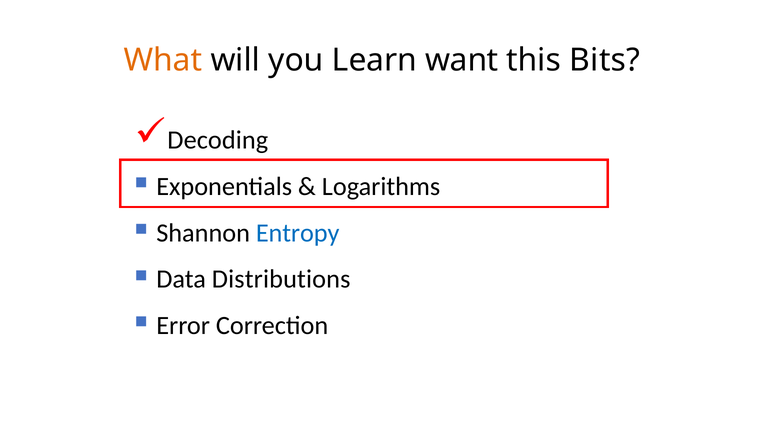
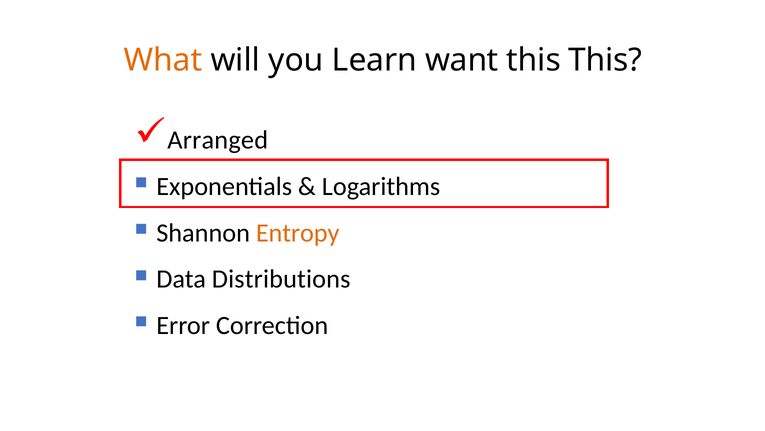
this Bits: Bits -> This (605, 60)
Decoding: Decoding -> Arranged (218, 140)
Entropy colour: blue -> orange (298, 233)
